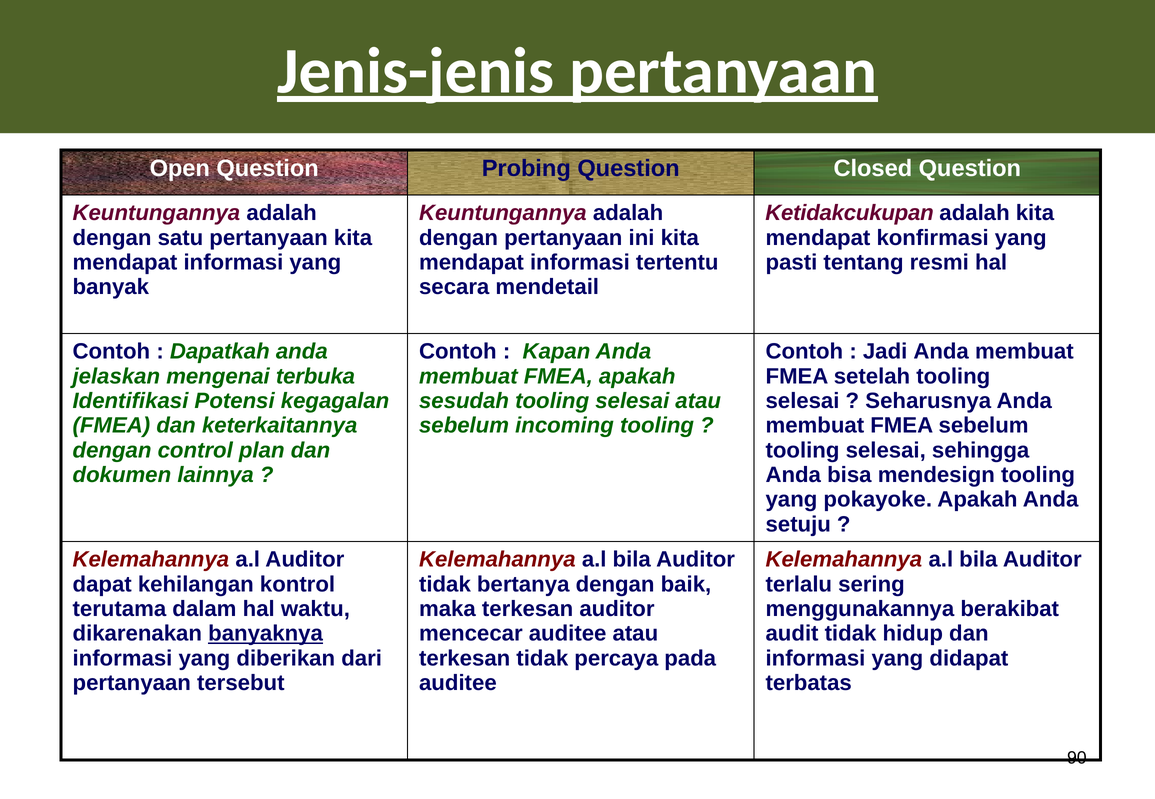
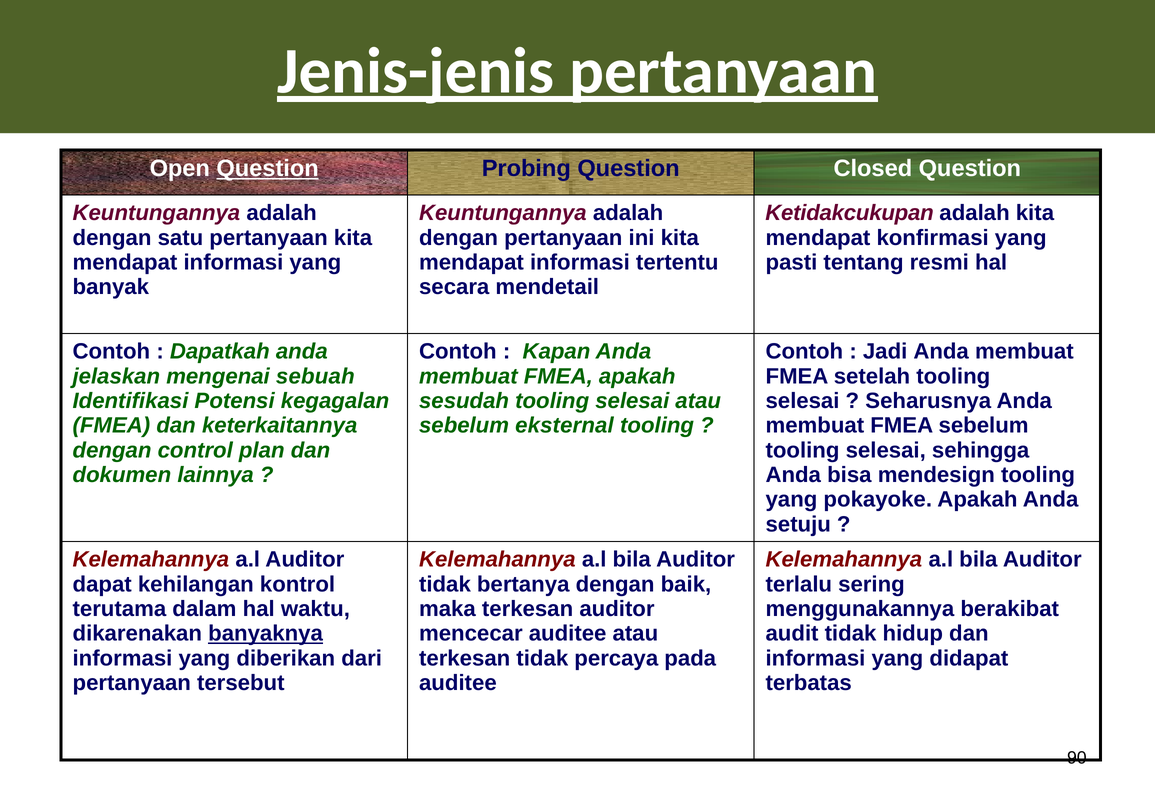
Question underline: none -> present (268, 169)
terbuka: terbuka -> sebuah (315, 377)
incoming: incoming -> eksternal (564, 426)
